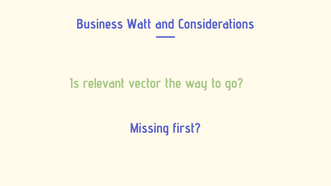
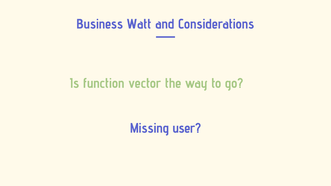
relevant: relevant -> function (104, 83)
first: first -> user (187, 128)
